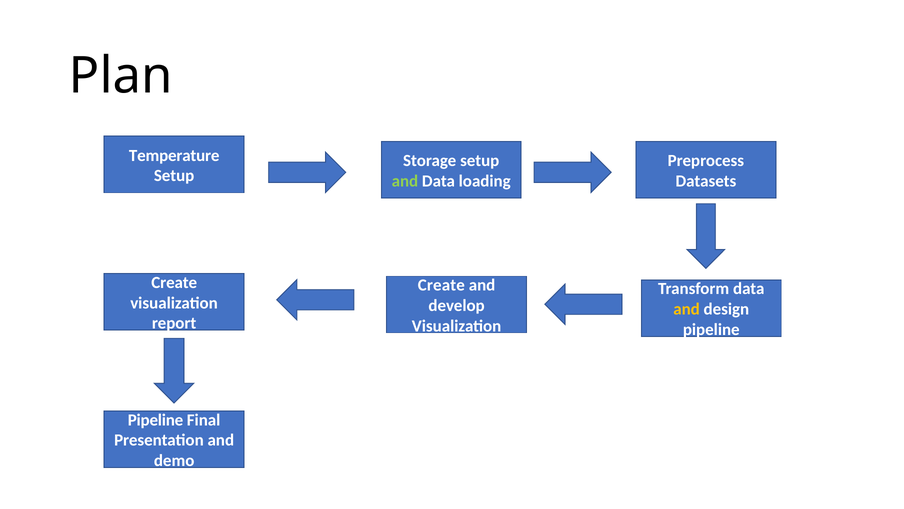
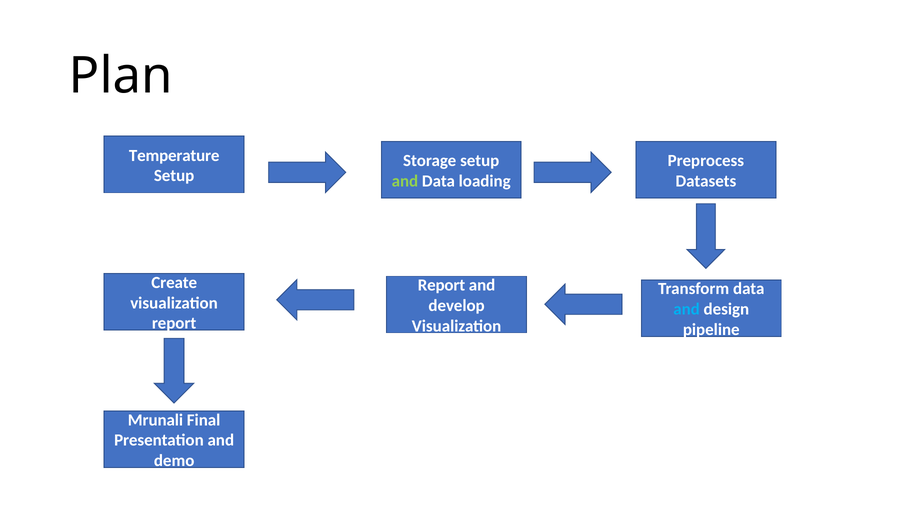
Create: Create -> Report (441, 285)
and colour: yellow -> light blue (687, 309)
Pipeline: Pipeline -> Mrunali (155, 420)
